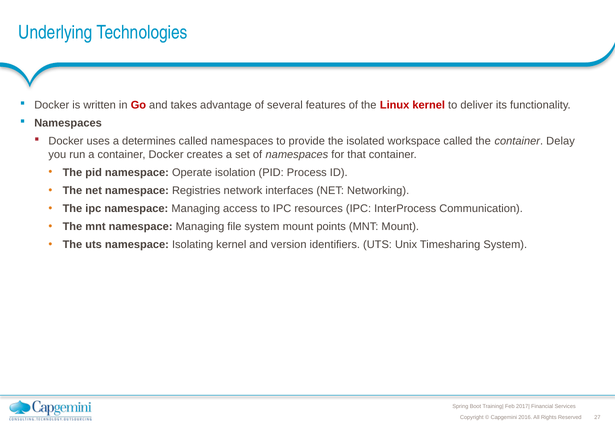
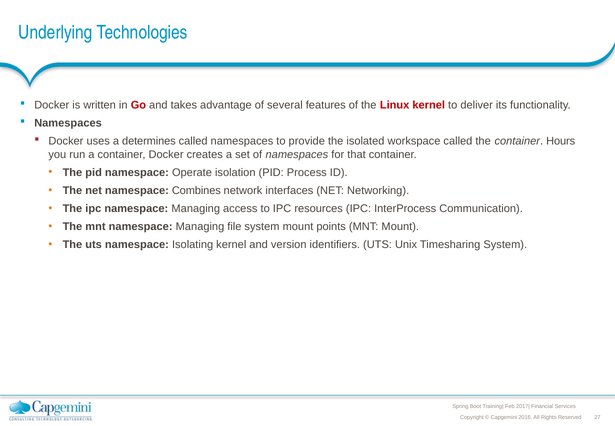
Delay: Delay -> Hours (561, 141)
Registries: Registries -> Combines (196, 190)
